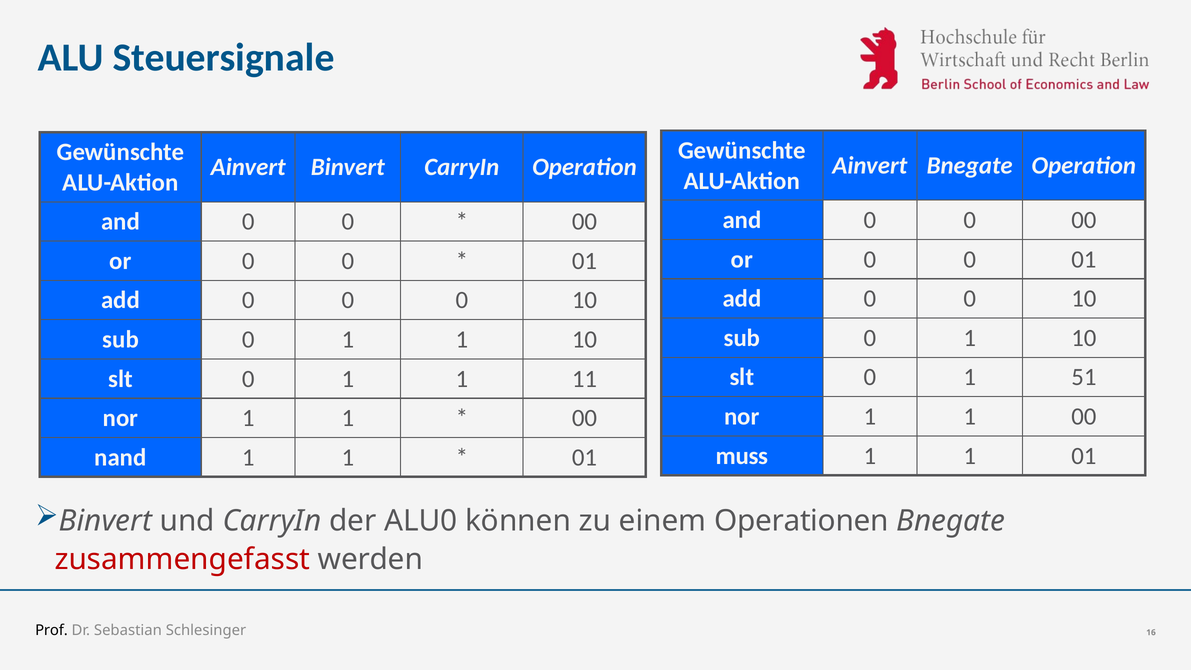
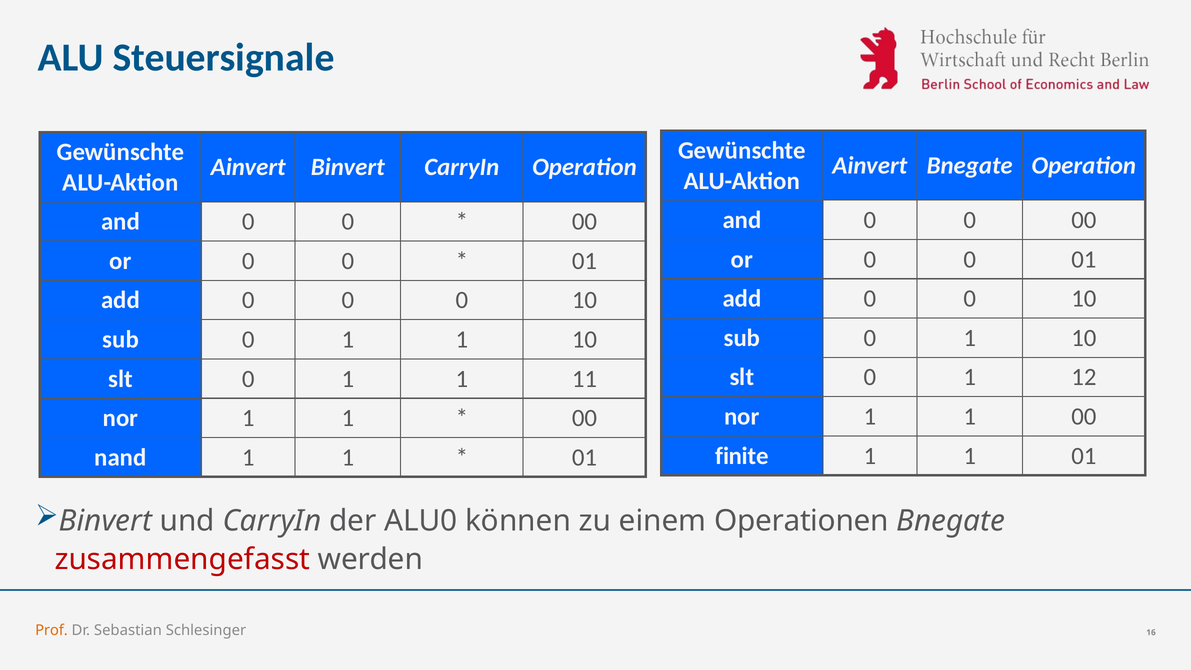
51: 51 -> 12 (1084, 377)
muss: muss -> finite (742, 456)
Prof colour: black -> orange (51, 630)
